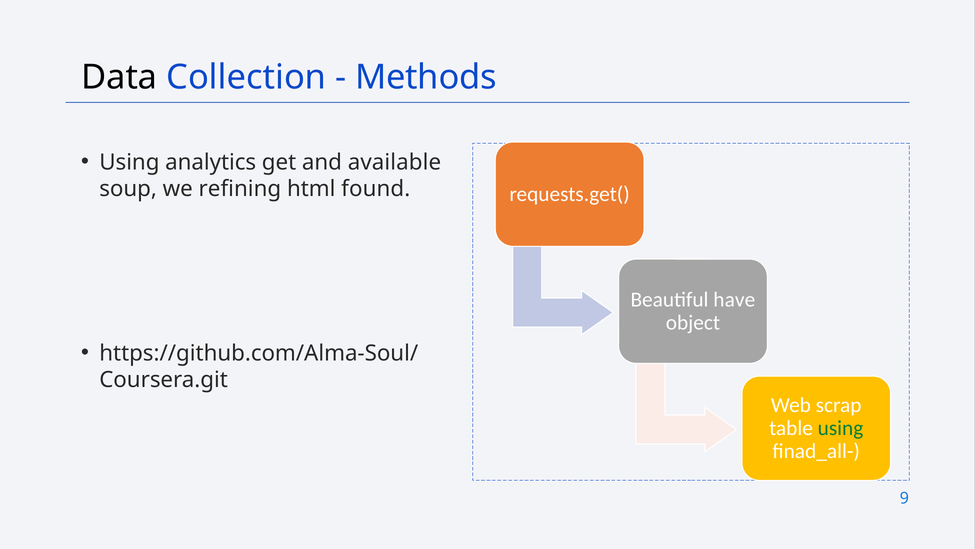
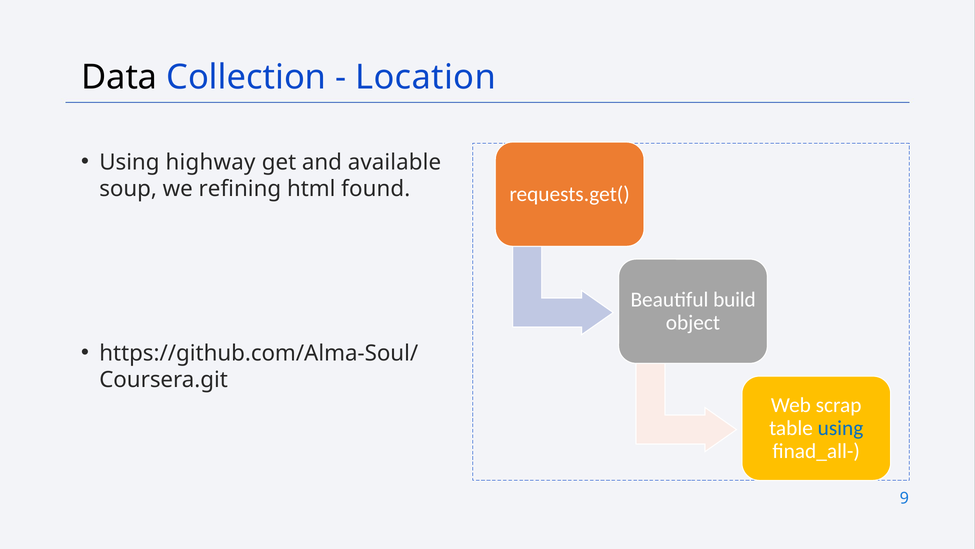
Methods: Methods -> Location (426, 77)
analytics: analytics -> highway (211, 162)
have: have -> build (734, 299)
using colour: green -> blue (841, 428)
